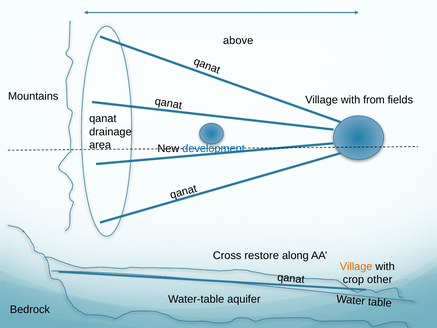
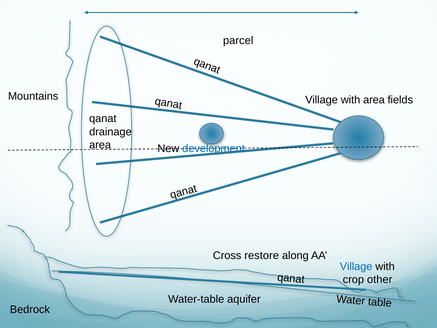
above: above -> parcel (238, 40)
with from: from -> area (374, 100)
Village colour: orange -> blue (356, 266)
